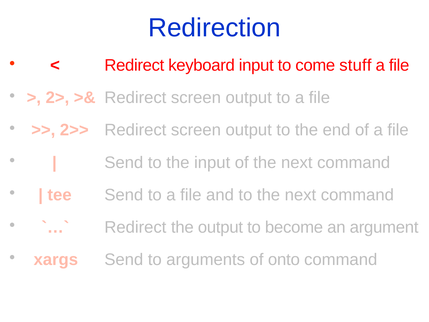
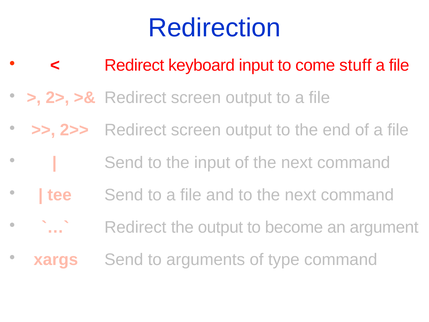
onto: onto -> type (284, 259)
